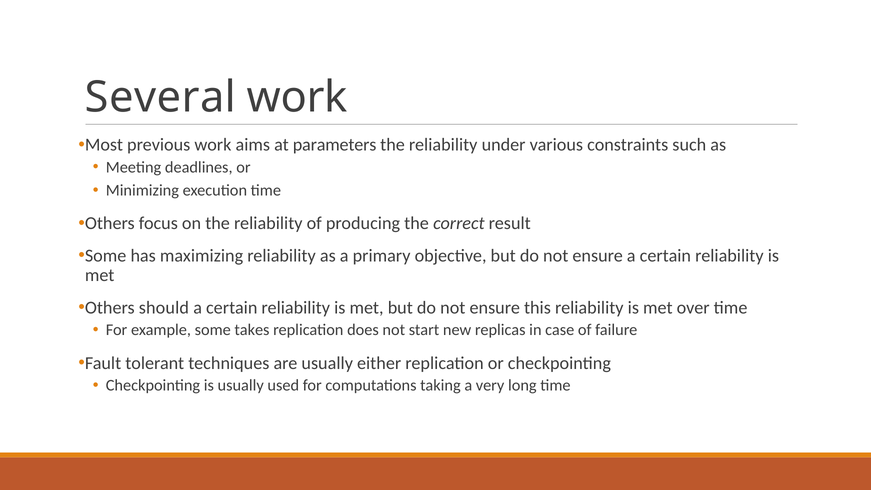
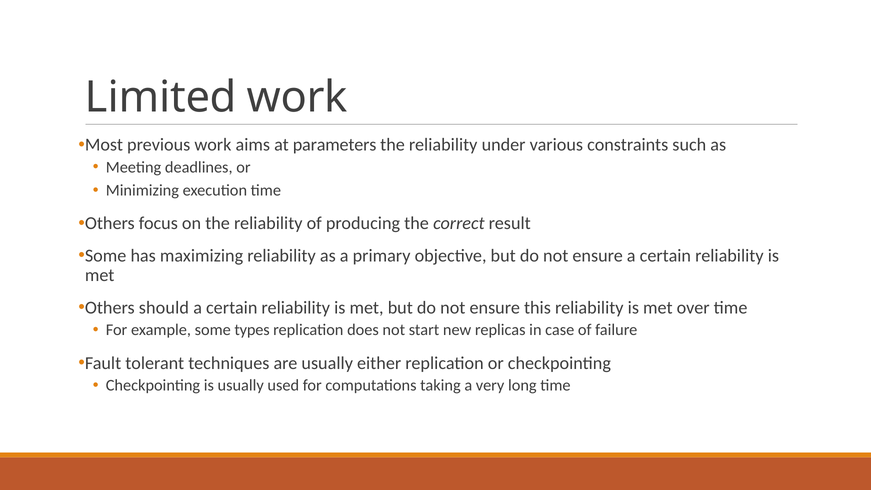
Several: Several -> Limited (161, 98)
takes: takes -> types (252, 330)
